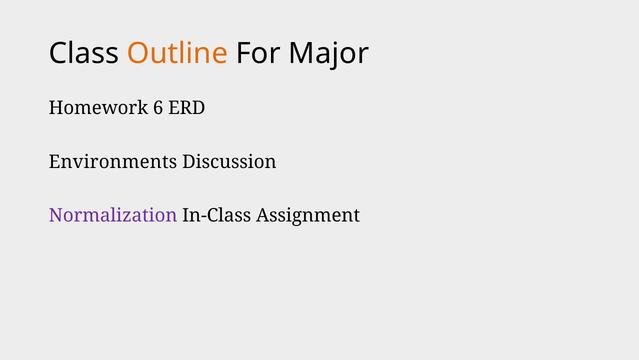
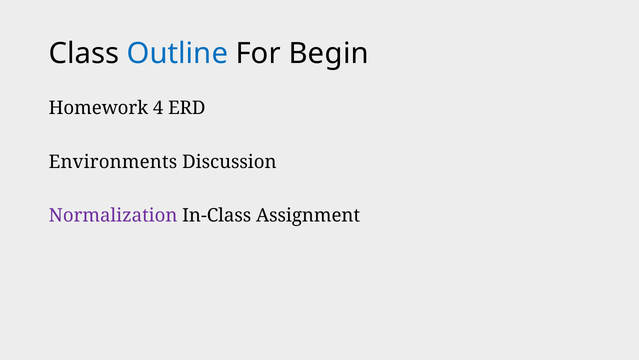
Outline colour: orange -> blue (177, 54)
Major: Major -> Begin (329, 54)
6: 6 -> 4 (158, 108)
